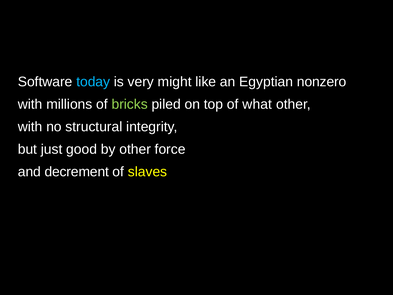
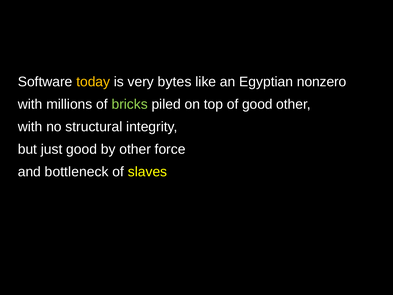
today colour: light blue -> yellow (93, 82)
might: might -> bytes (175, 82)
of what: what -> good (257, 104)
decrement: decrement -> bottleneck (77, 172)
